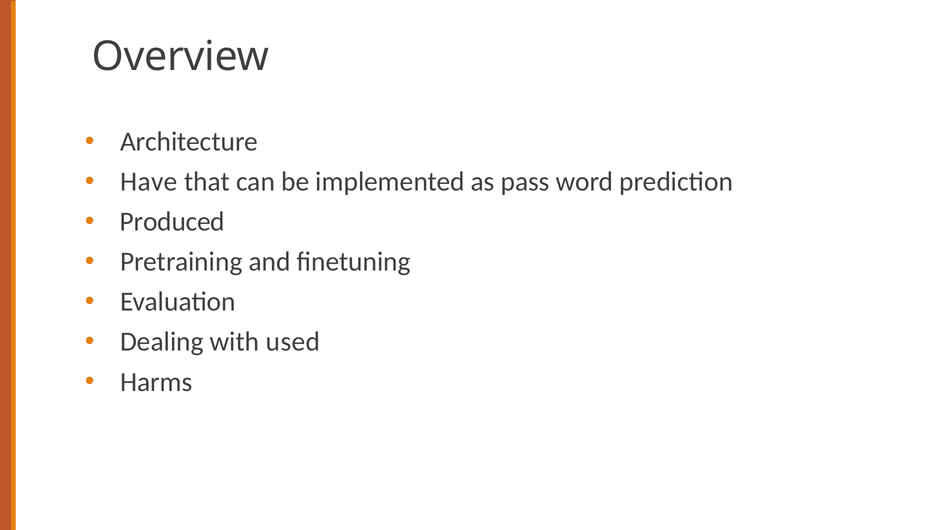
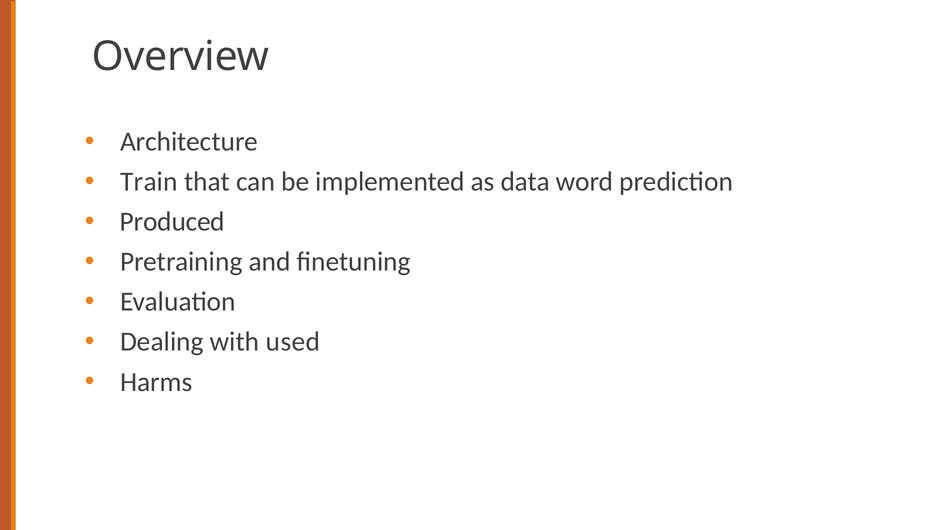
Have: Have -> Train (149, 182)
pass: pass -> data (525, 182)
